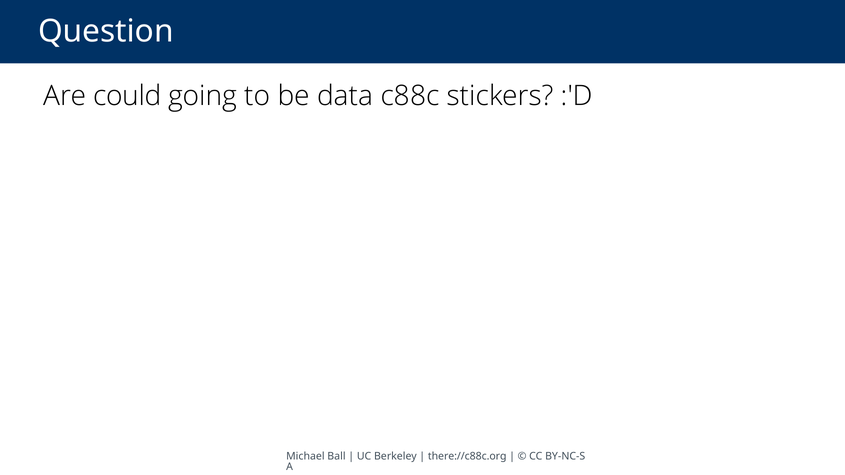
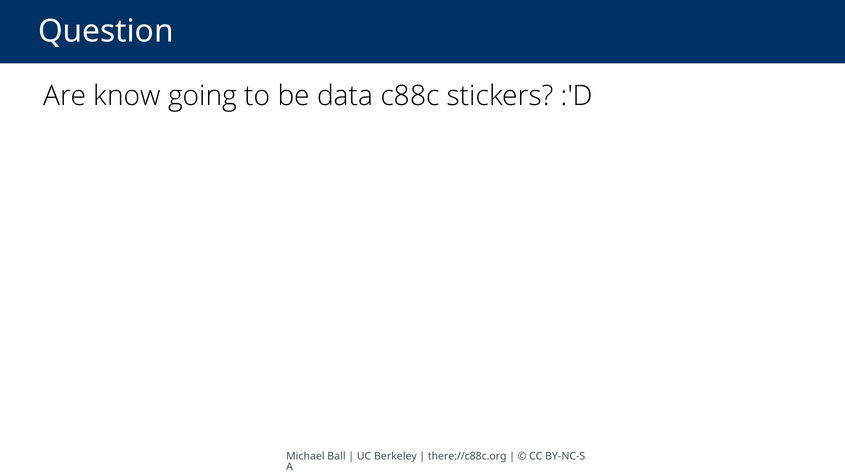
could: could -> know (127, 96)
